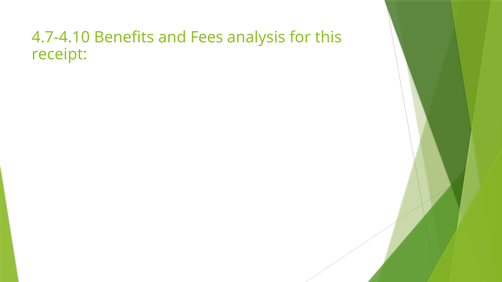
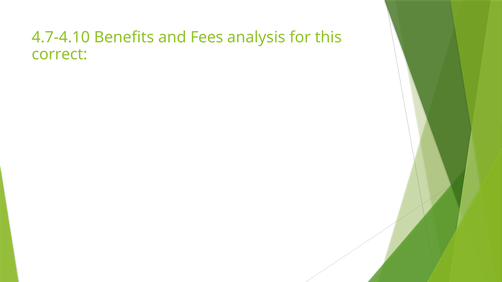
receipt: receipt -> correct (59, 54)
